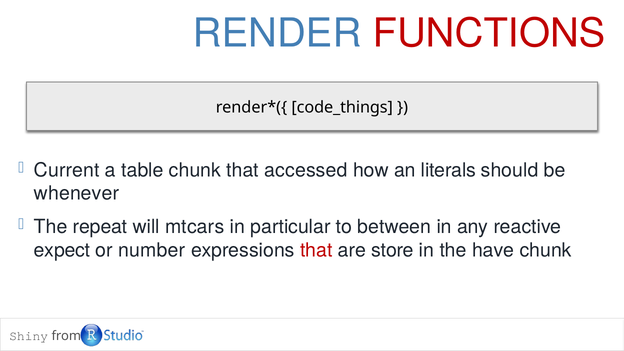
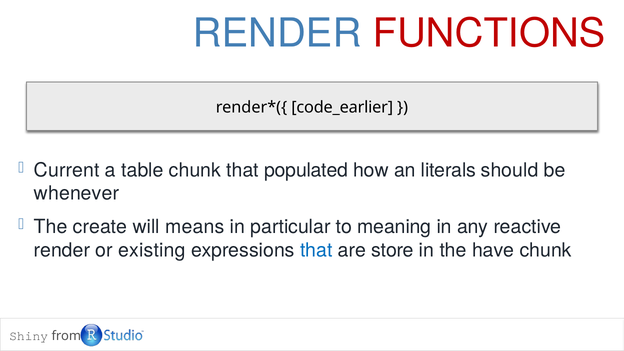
code_things: code_things -> code_earlier (342, 107)
accessed: accessed -> populated (306, 170)
repeat: repeat -> create (100, 227)
mtcars: mtcars -> means (195, 227)
between: between -> meaning (394, 227)
expect: expect -> render (62, 250)
number: number -> existing (152, 250)
that colour: red -> blue (316, 250)
